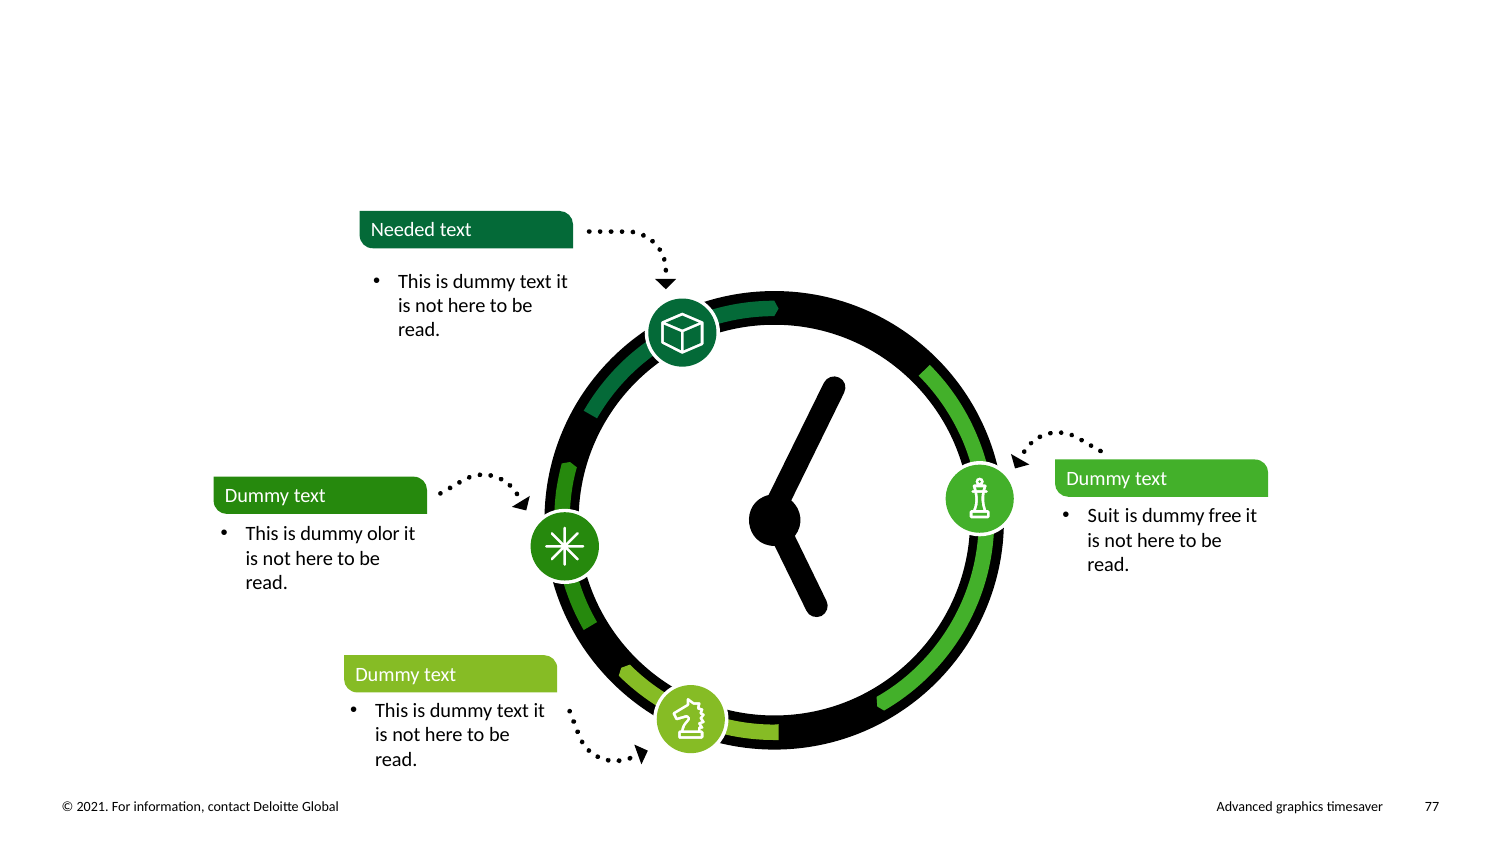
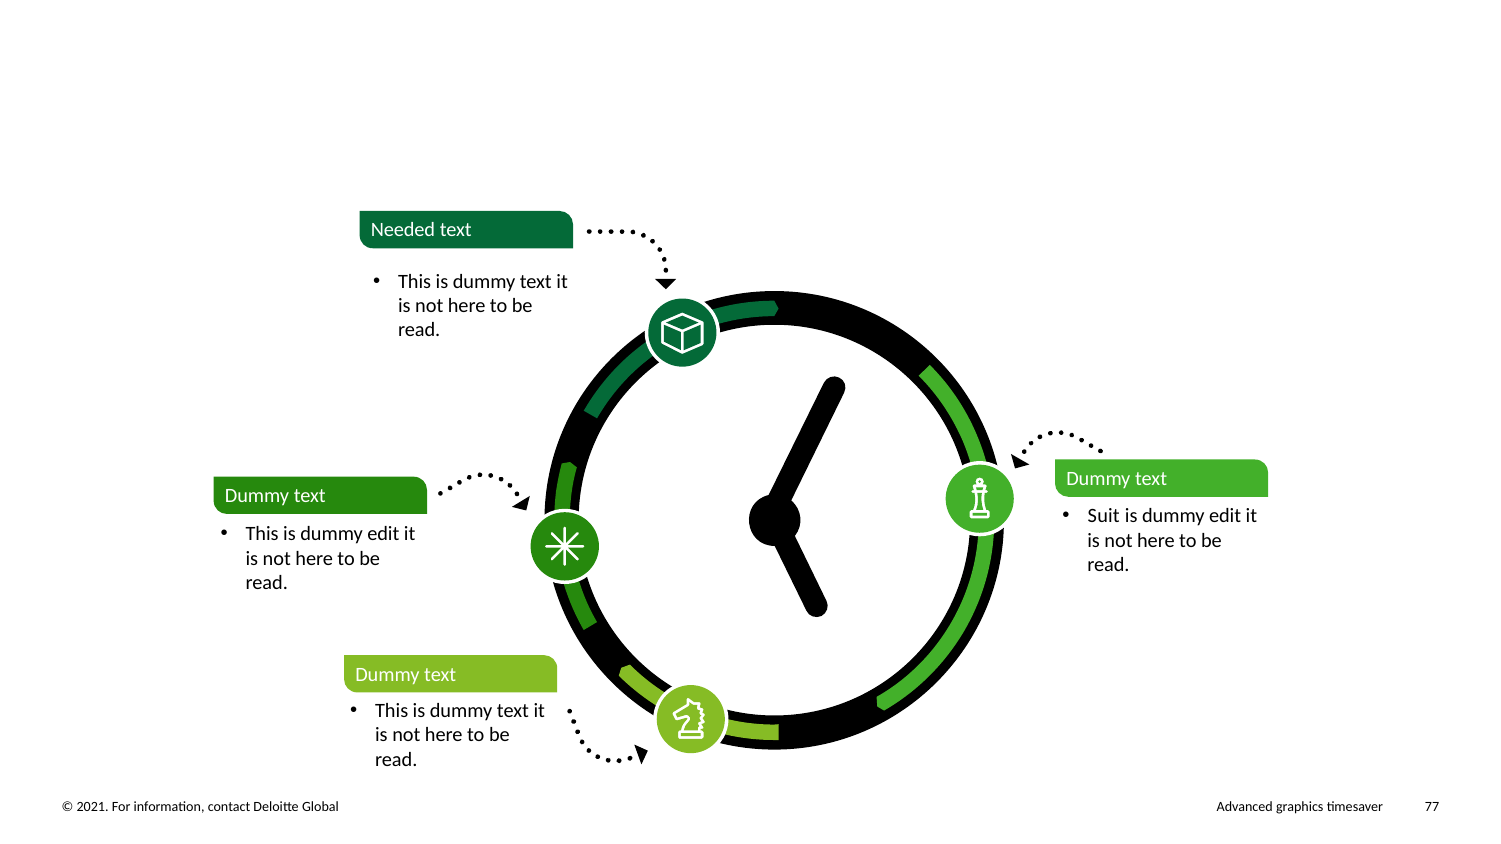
free: free -> edit (1225, 516)
This is dummy olor: olor -> edit (383, 534)
